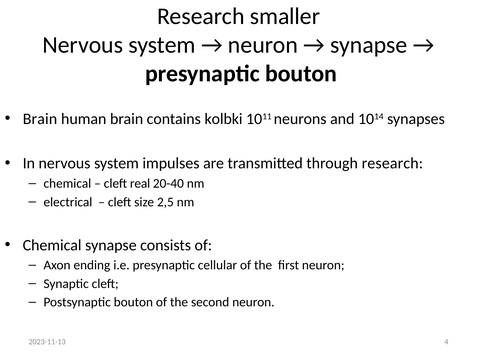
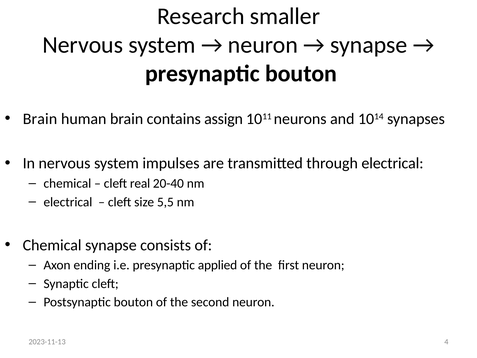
kolbki: kolbki -> assign (224, 119)
through research: research -> electrical (392, 163)
2,5: 2,5 -> 5,5 (165, 202)
cellular: cellular -> applied (218, 265)
